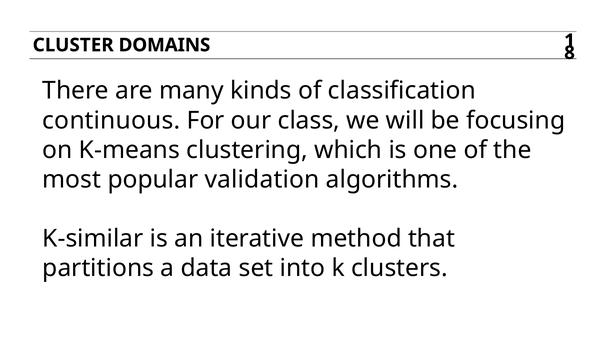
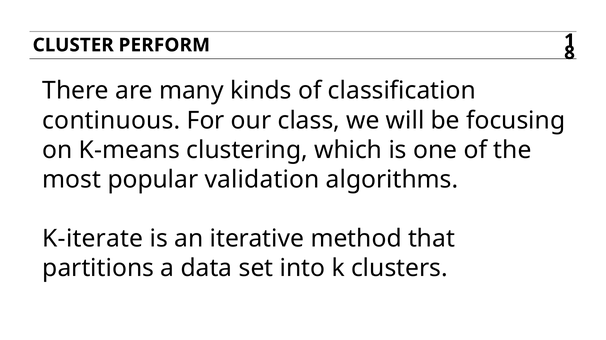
DOMAINS: DOMAINS -> PERFORM (164, 45)
K-similar: K-similar -> K-iterate (93, 239)
